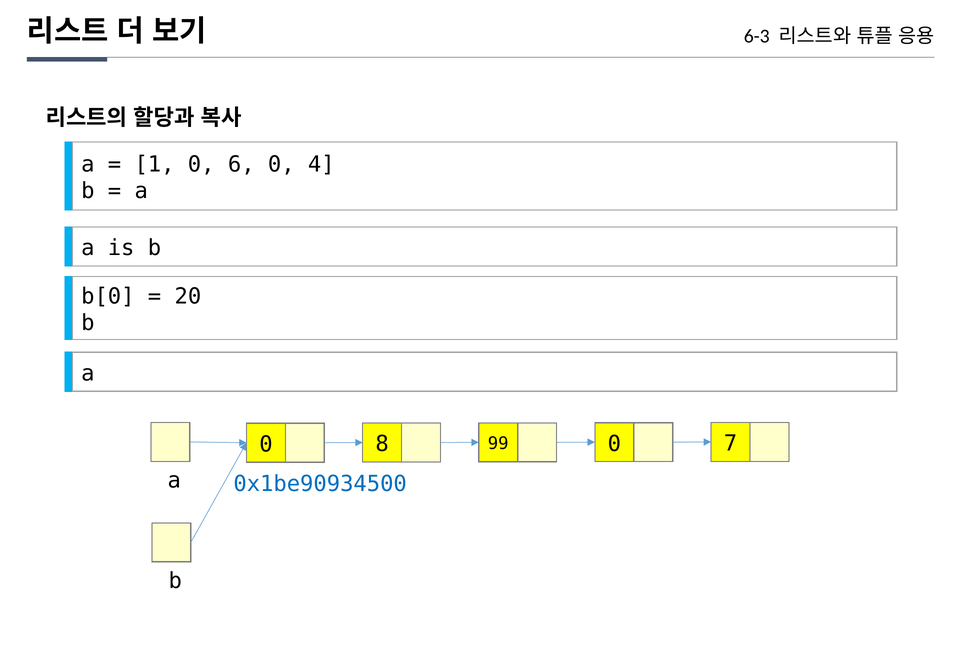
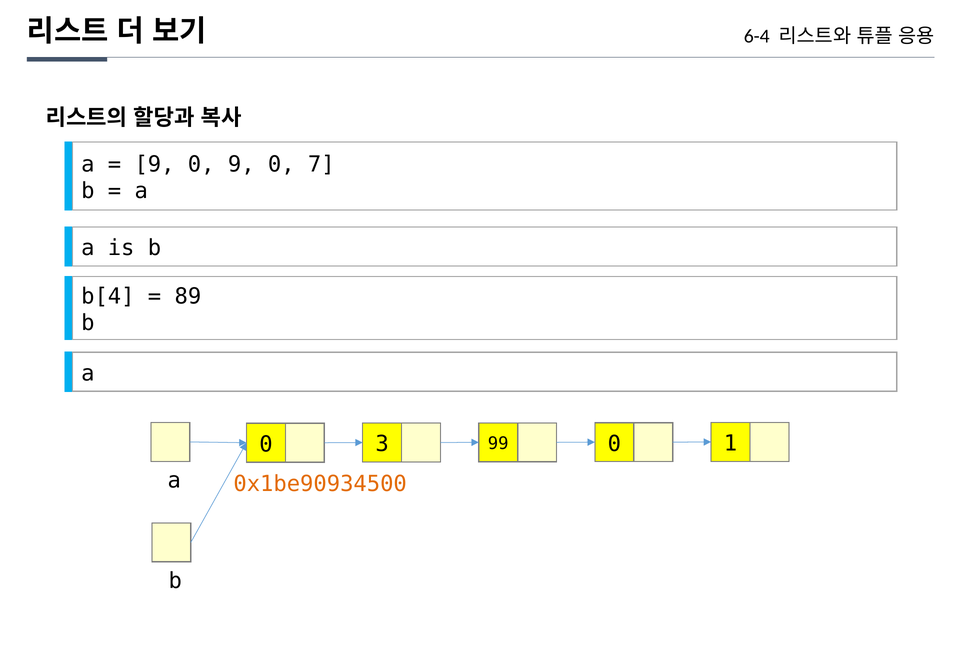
6-3: 6-3 -> 6-4 (757, 36)
1: 1 -> 9 (155, 164)
0 6: 6 -> 9 (241, 164)
4: 4 -> 7 (321, 164)
b[0: b[0 -> b[4 (108, 296)
20: 20 -> 89 (188, 296)
8: 8 -> 3 (382, 444)
7: 7 -> 1 (731, 444)
0x1be90934500 colour: blue -> orange (320, 484)
